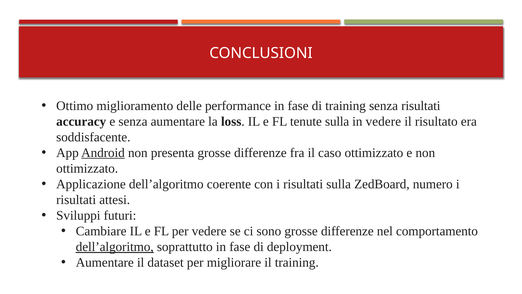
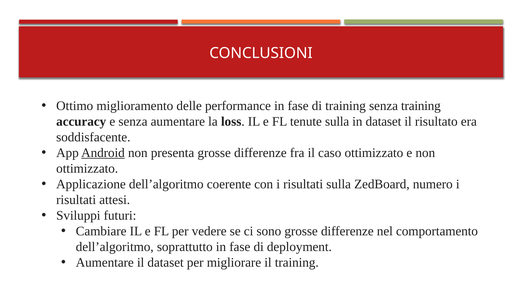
senza risultati: risultati -> training (421, 106)
in vedere: vedere -> dataset (383, 121)
dell’algoritmo underline: present -> none (115, 247)
